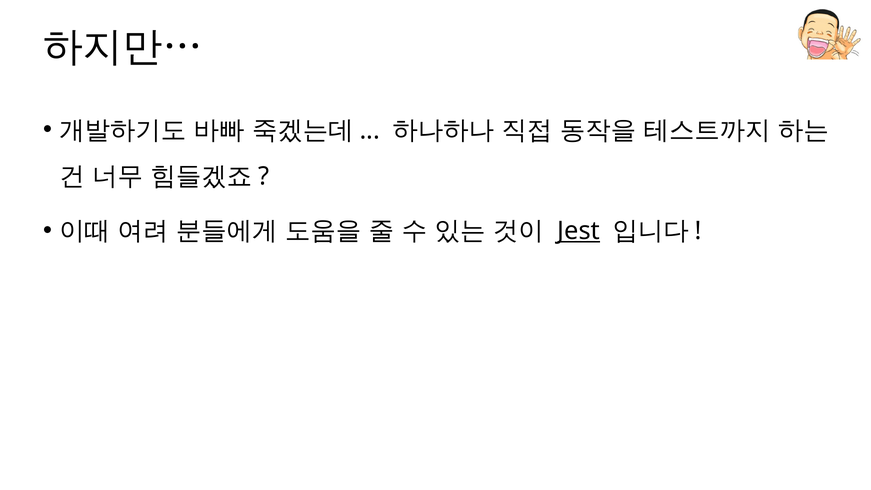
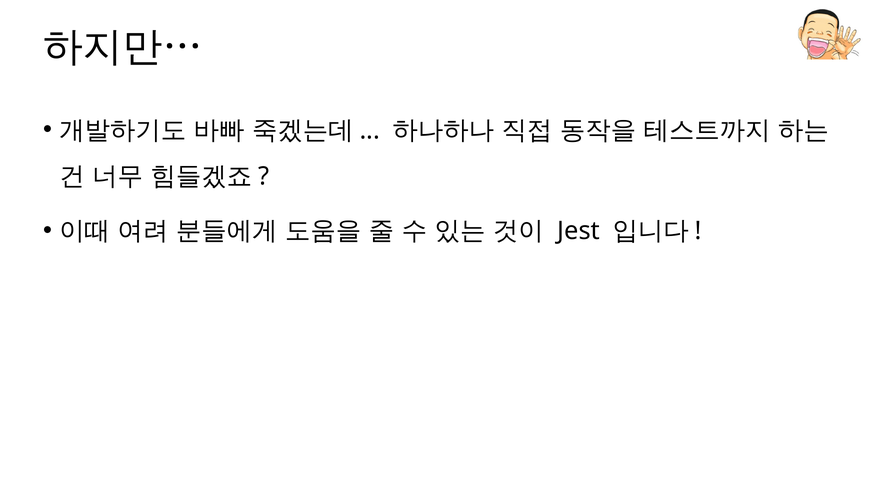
Jest underline: present -> none (579, 231)
